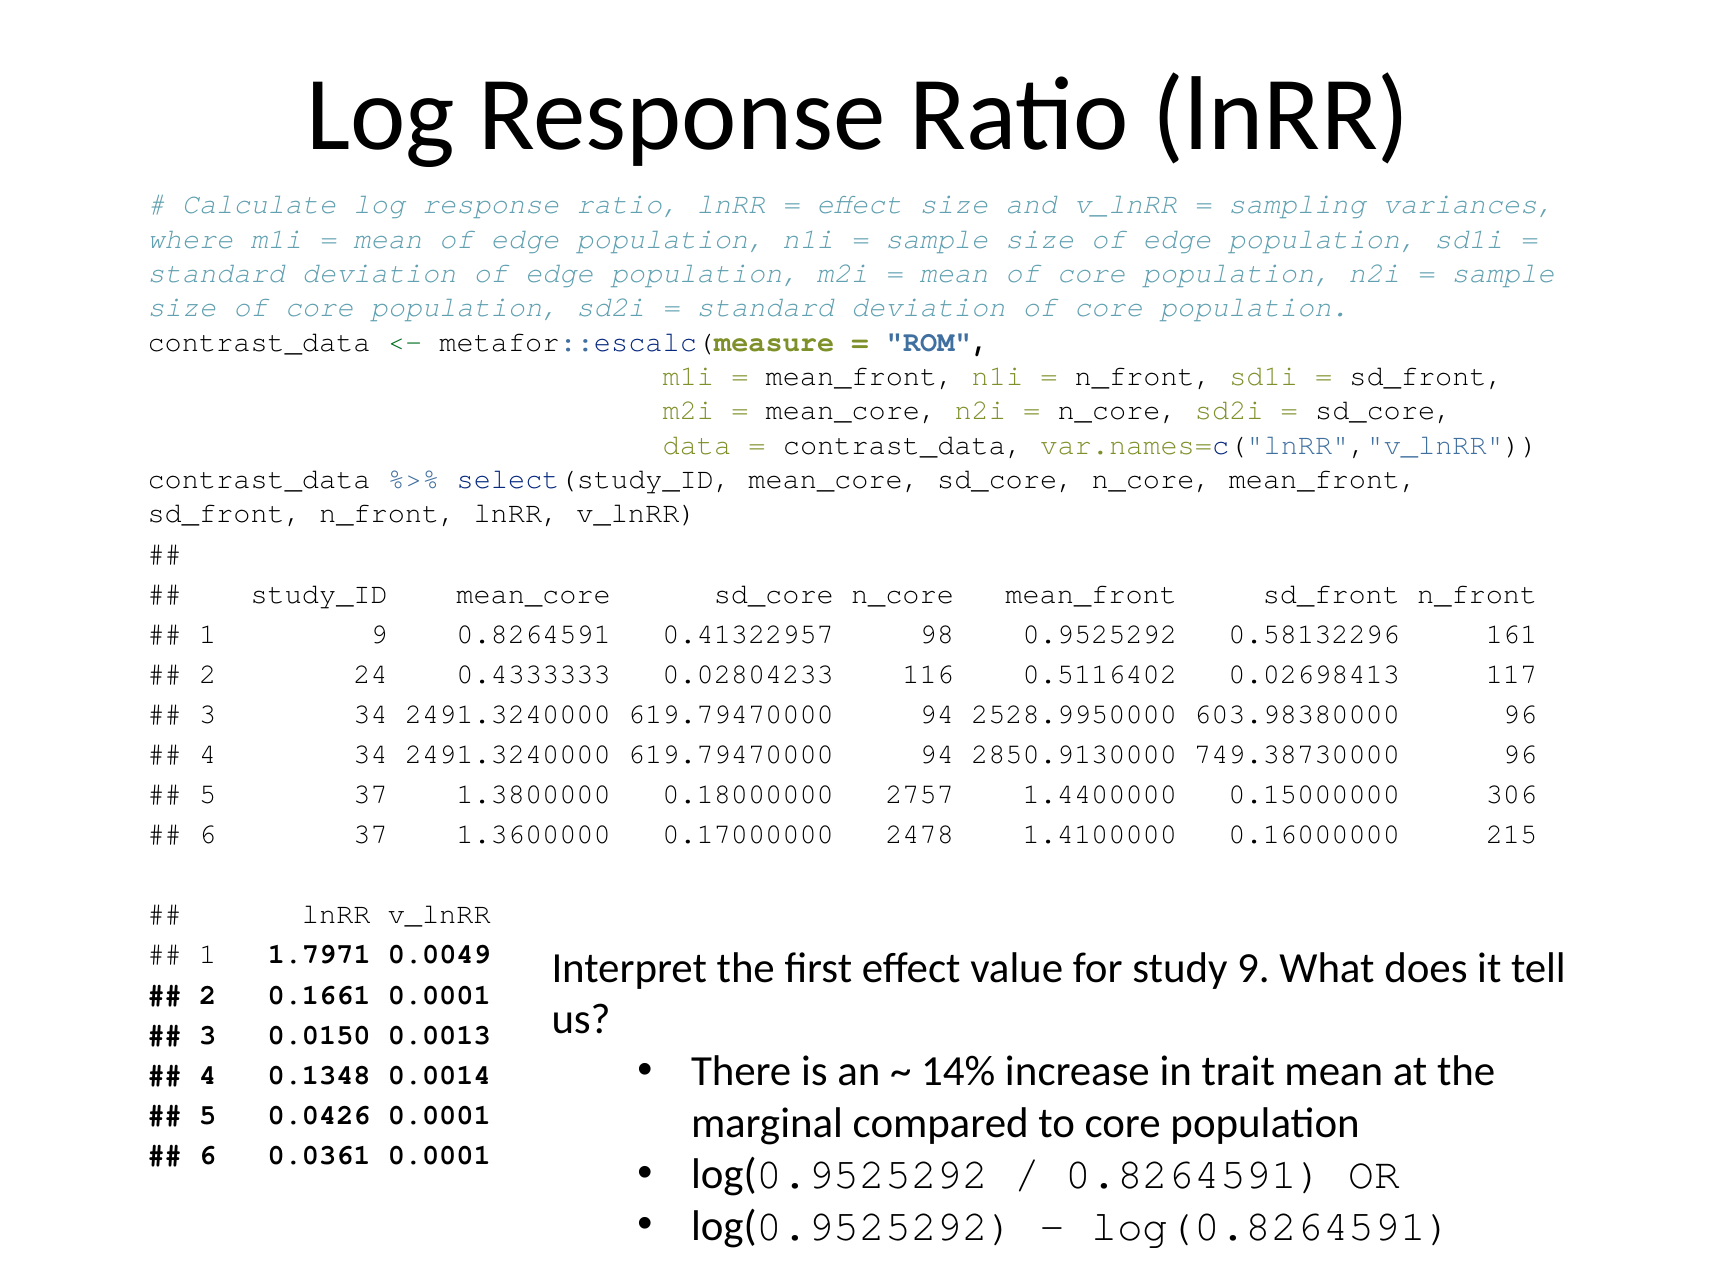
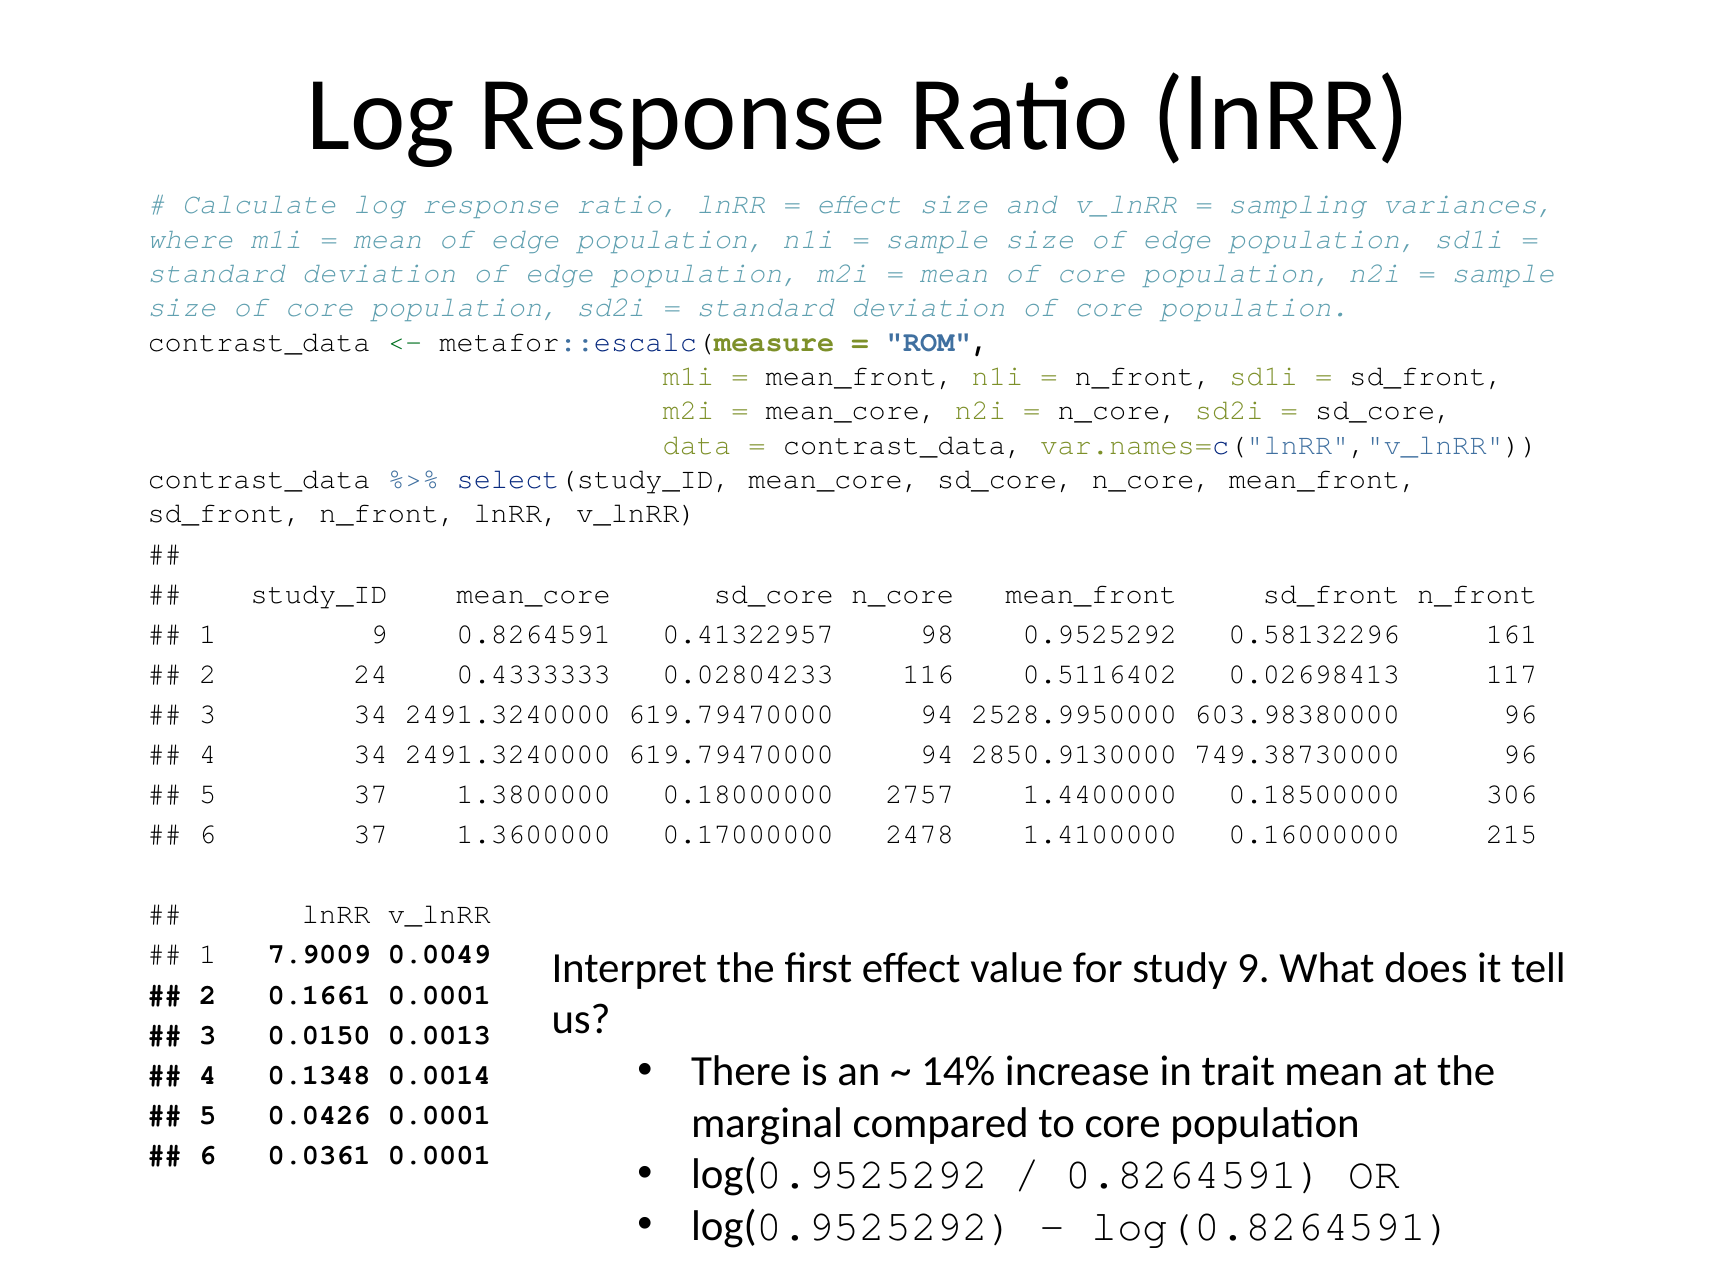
0.15000000: 0.15000000 -> 0.18500000 (1314, 794)
1.7971: 1.7971 -> 7.9009 (319, 954)
